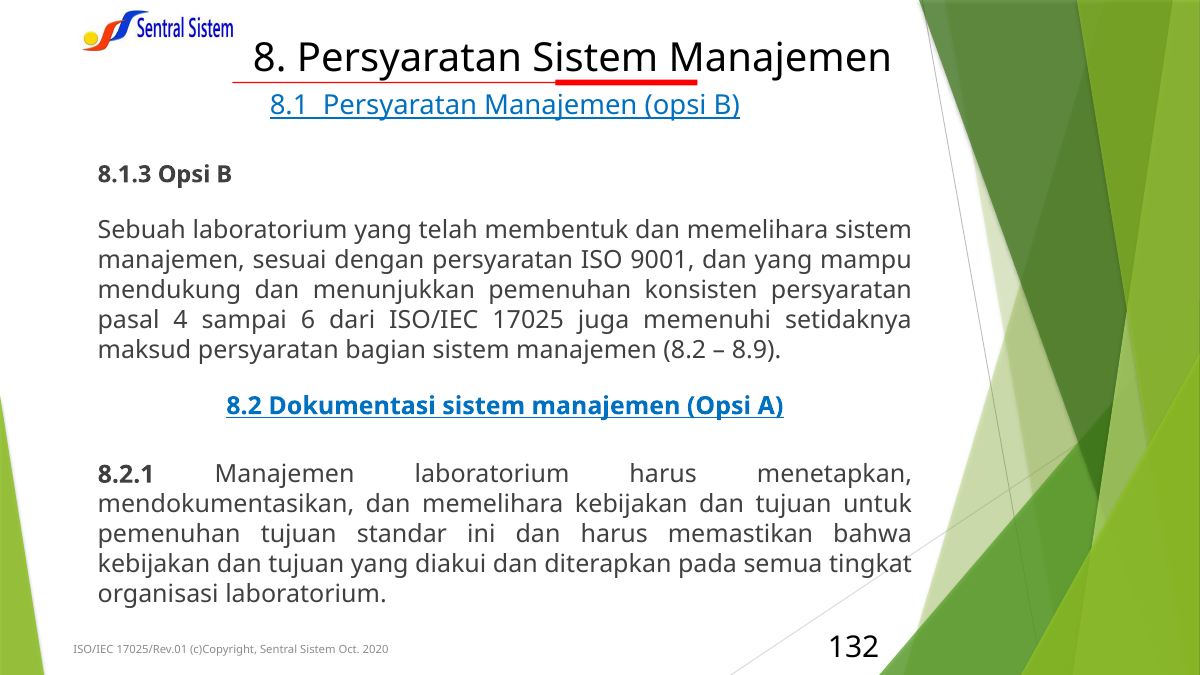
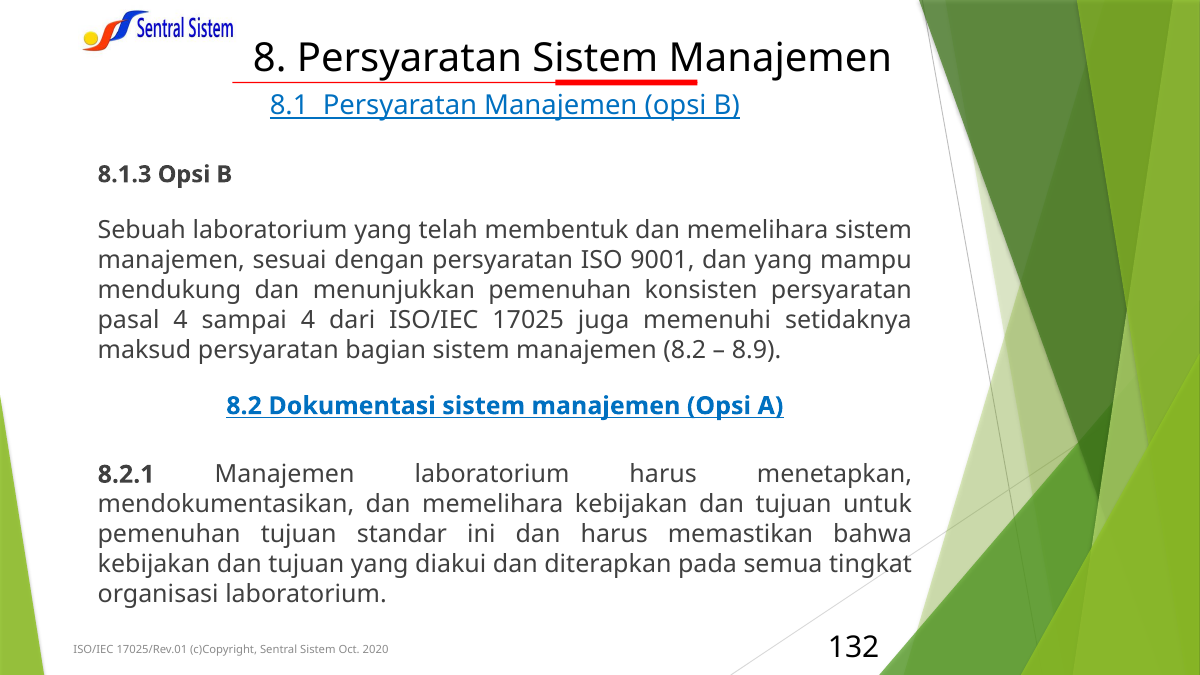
sampai 6: 6 -> 4 (308, 320)
